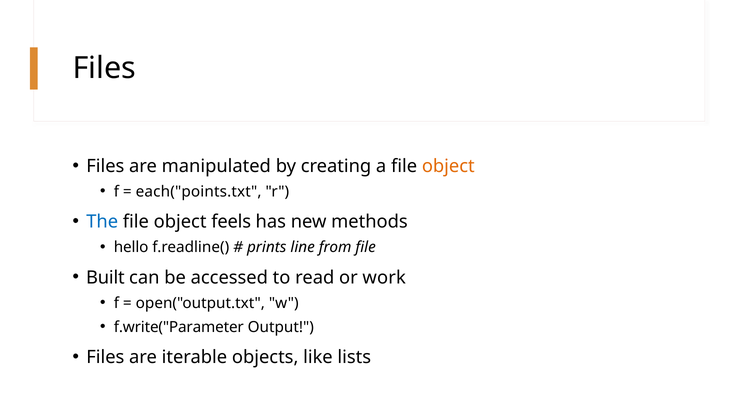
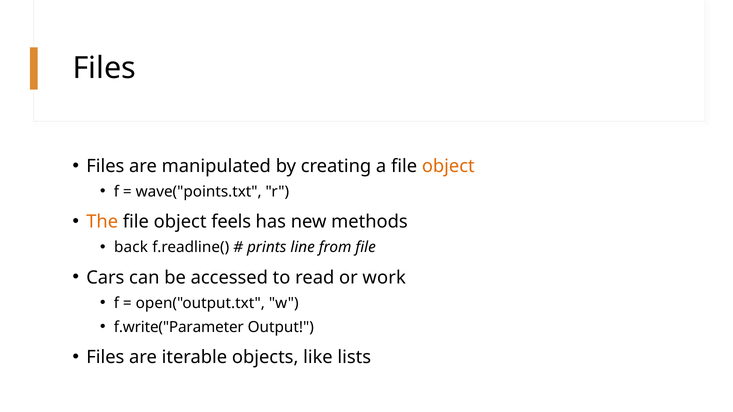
each("points.txt: each("points.txt -> wave("points.txt (199, 192)
The colour: blue -> orange (102, 222)
hello: hello -> back (131, 248)
Built: Built -> Cars (105, 278)
